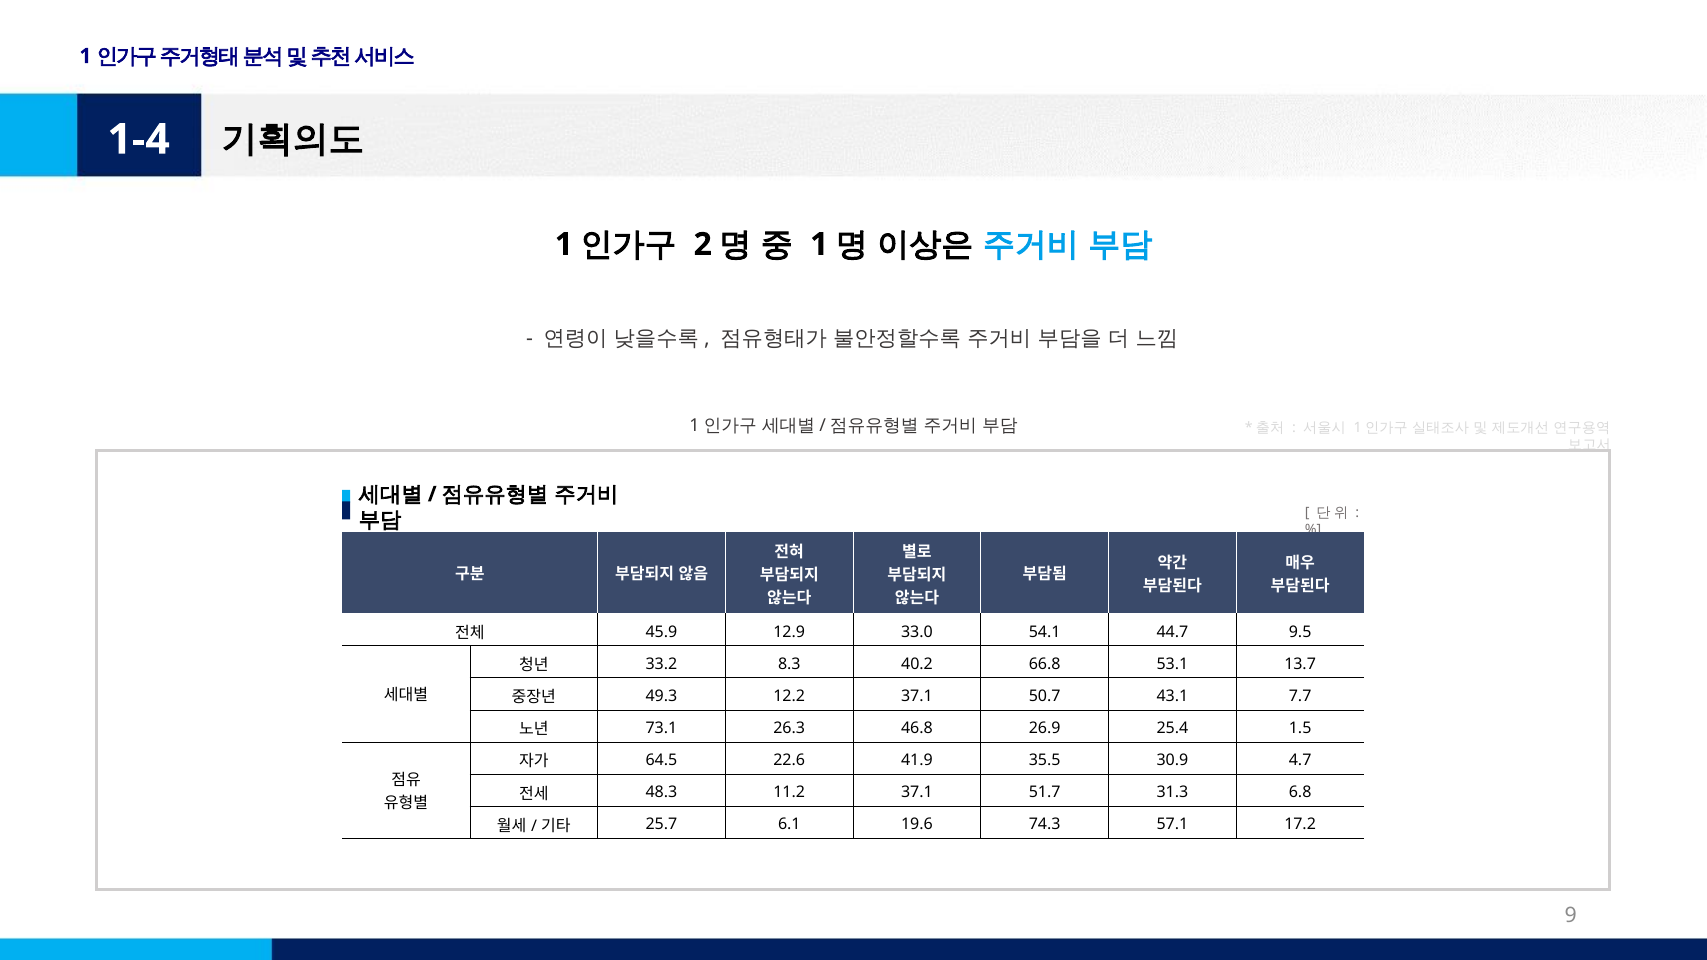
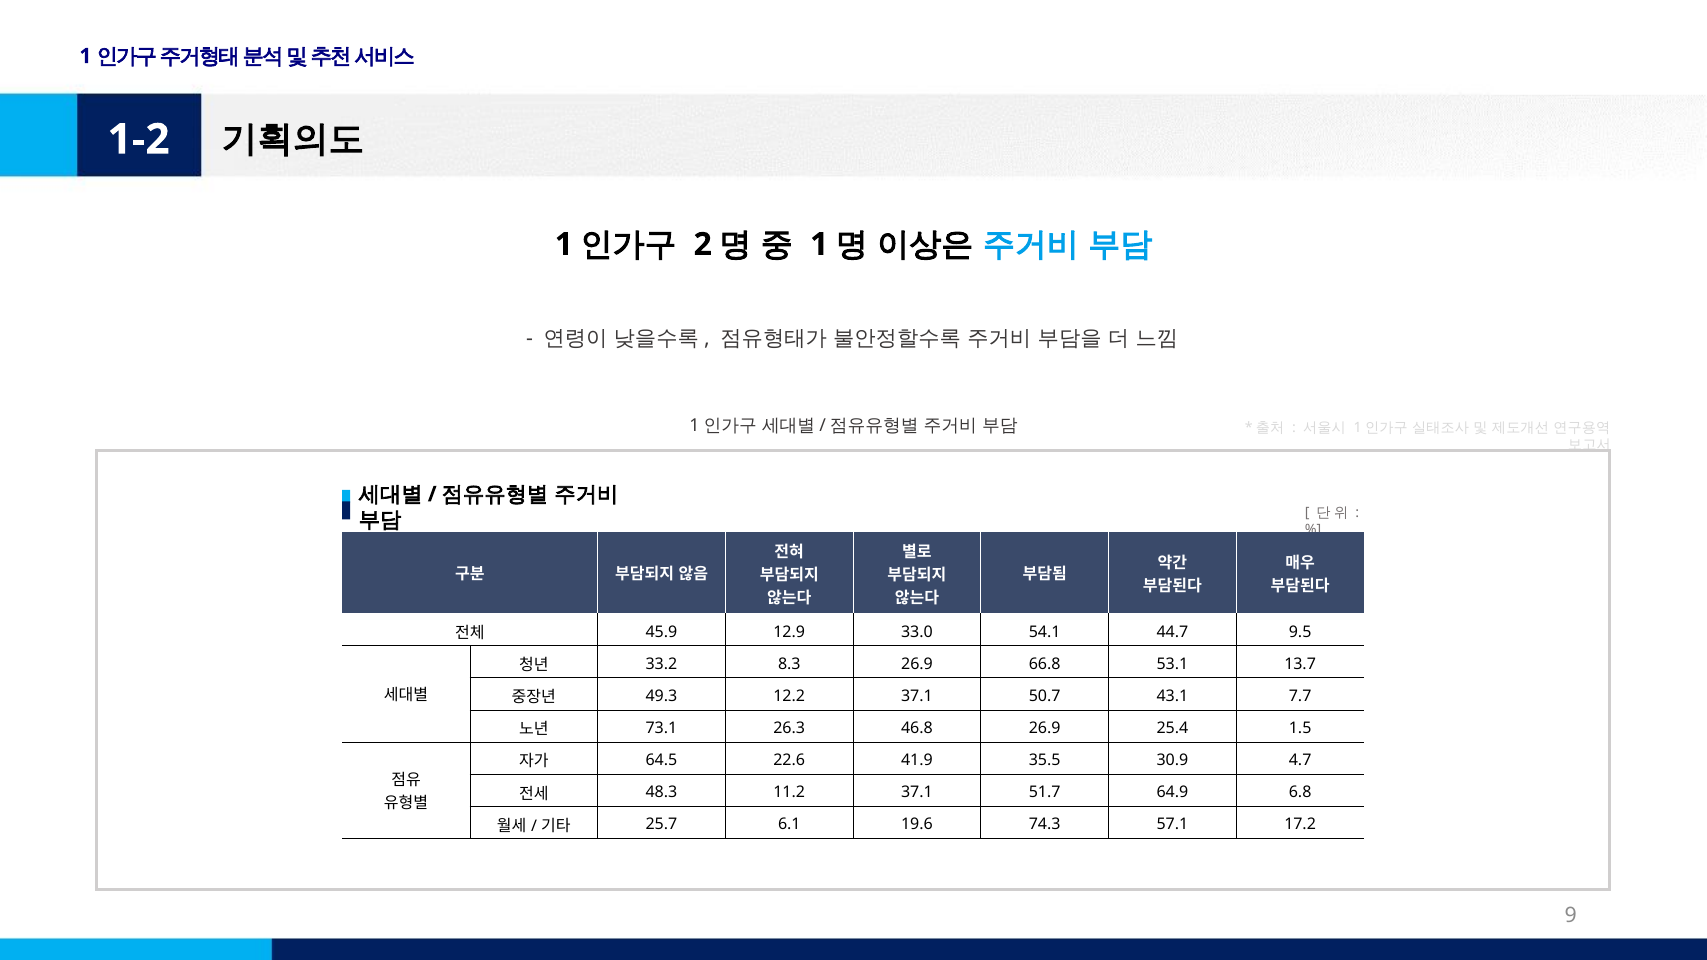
1-4: 1-4 -> 1-2 (139, 140)
8.3 40.2: 40.2 -> 26.9 (917, 664)
31.3: 31.3 -> 64.9 (1172, 792)
